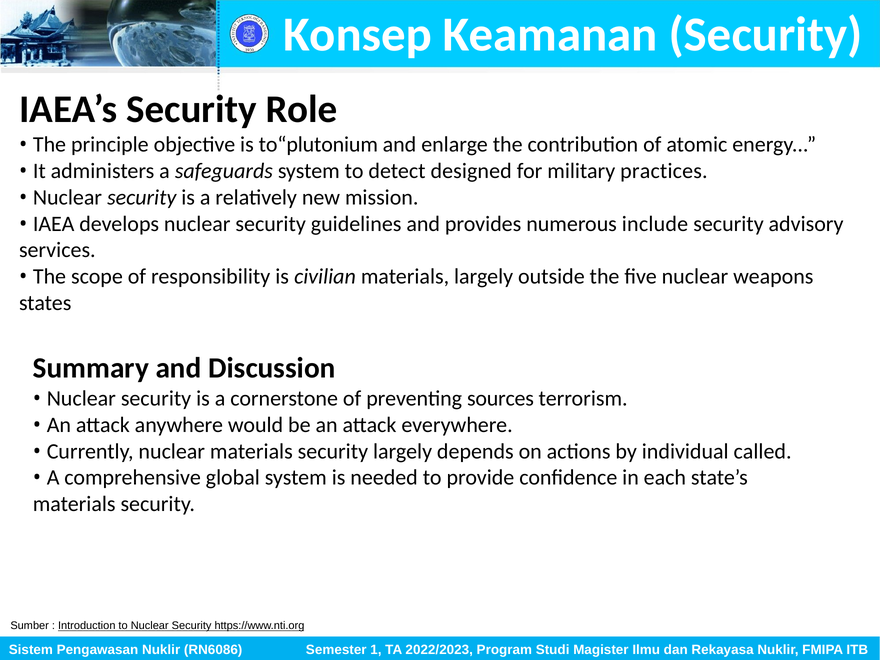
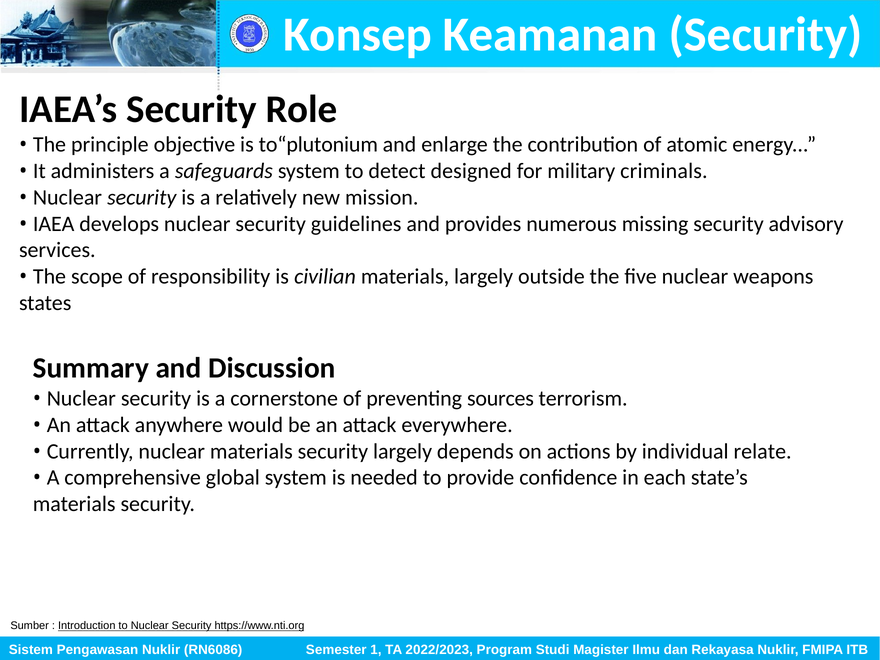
practices: practices -> criminals (664, 171)
include: include -> missing (655, 224)
called: called -> relate (763, 451)
